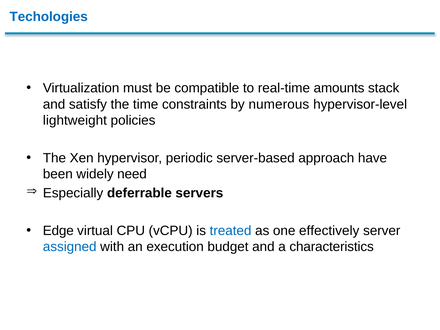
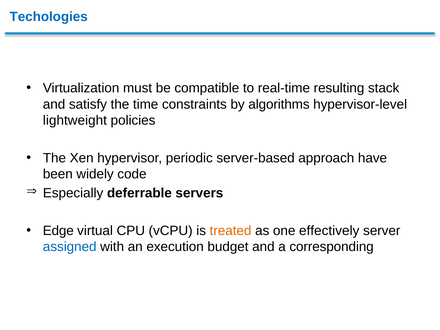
amounts: amounts -> resulting (339, 88)
numerous: numerous -> algorithms (279, 104)
need: need -> code (132, 174)
treated colour: blue -> orange (231, 231)
characteristics: characteristics -> corresponding (332, 247)
